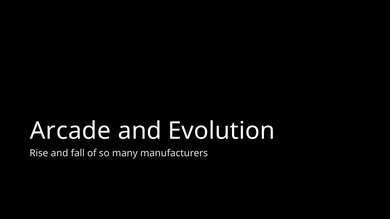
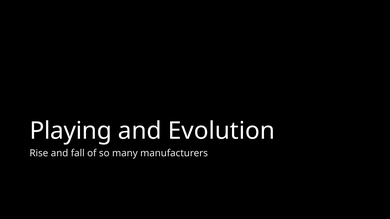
Arcade: Arcade -> Playing (71, 131)
